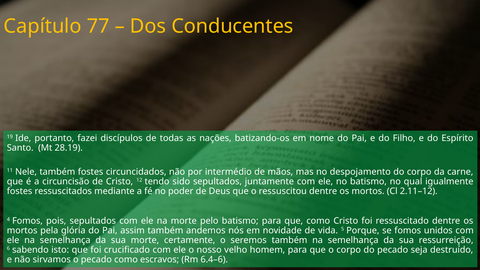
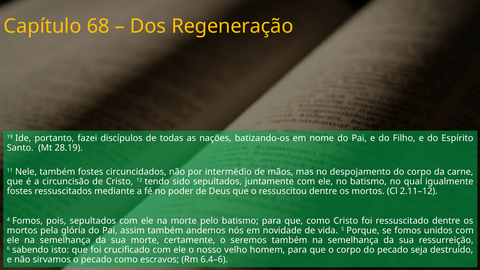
77: 77 -> 68 (98, 26)
Conducentes: Conducentes -> Regeneração (232, 26)
